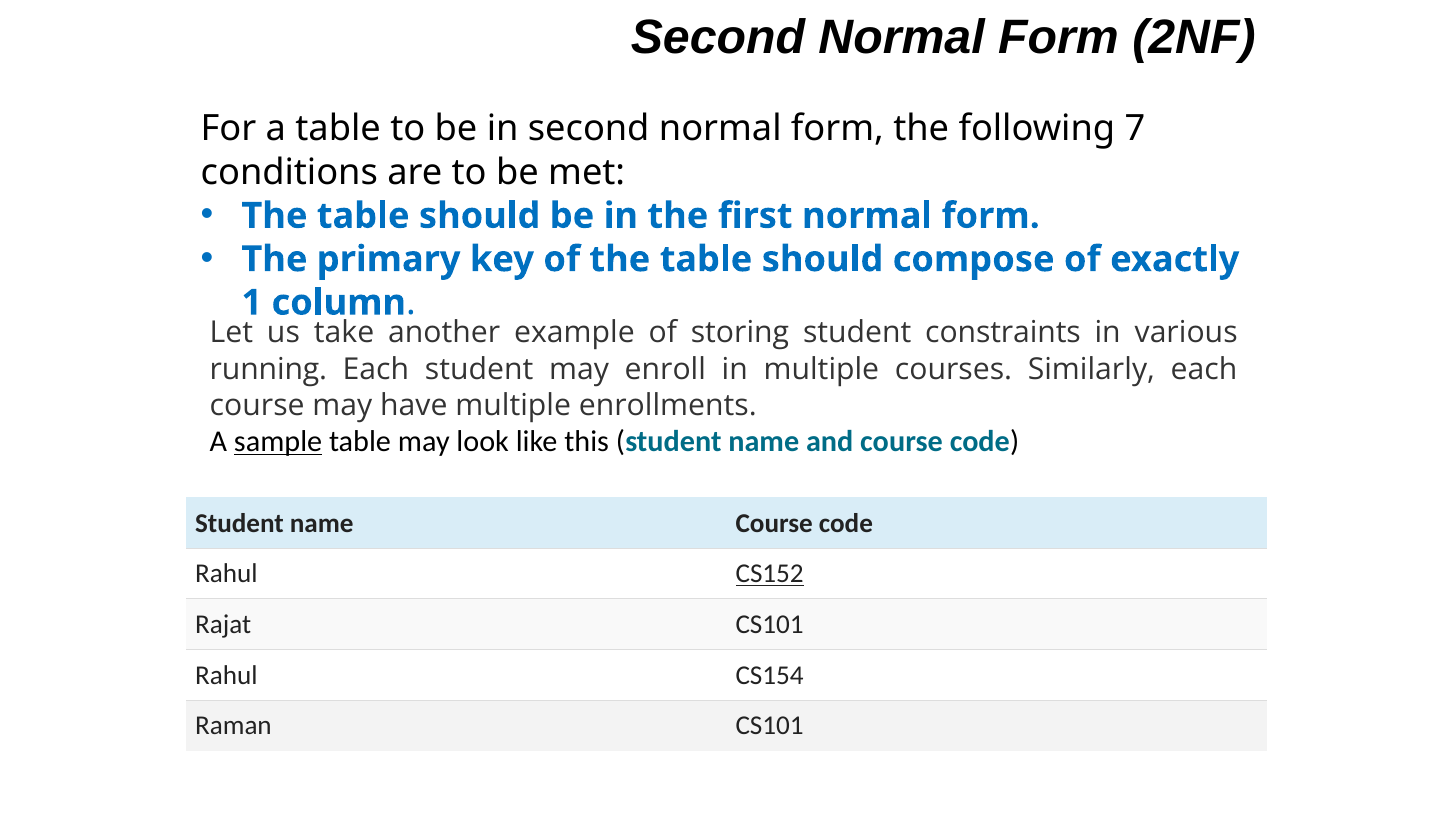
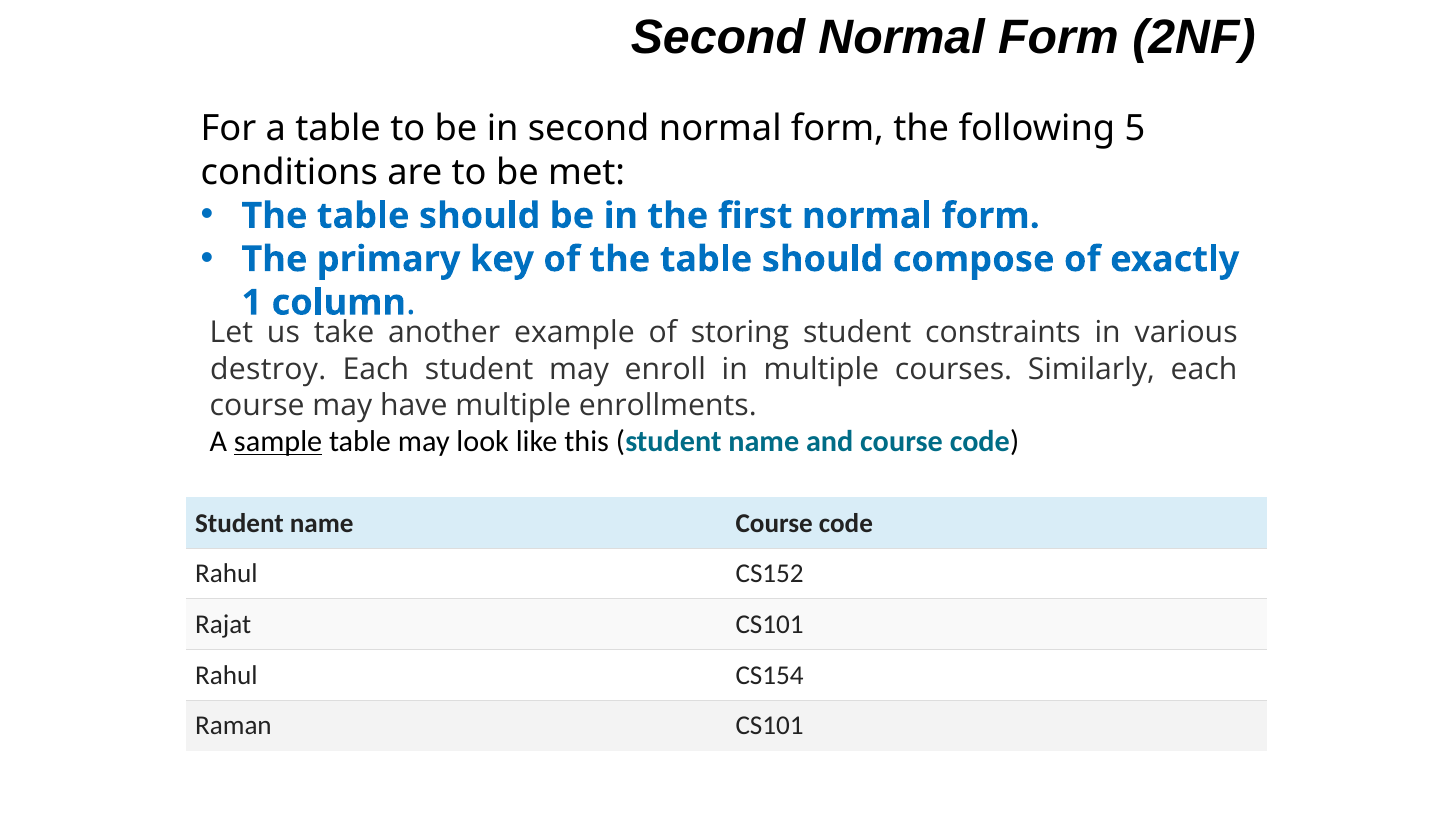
7: 7 -> 5 (1135, 129)
running: running -> destroy (268, 370)
CS152 underline: present -> none (770, 574)
